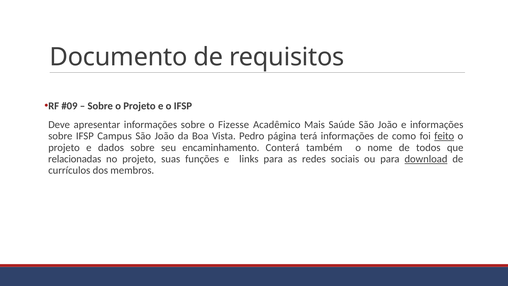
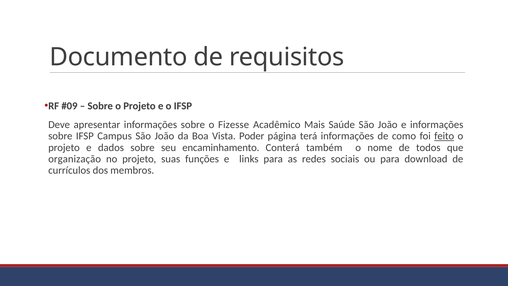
Pedro: Pedro -> Poder (252, 136)
relacionadas: relacionadas -> organização (75, 159)
download underline: present -> none (426, 159)
